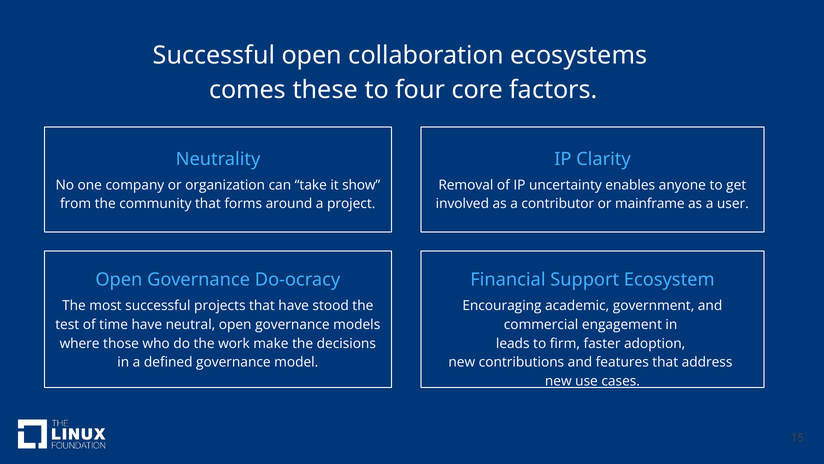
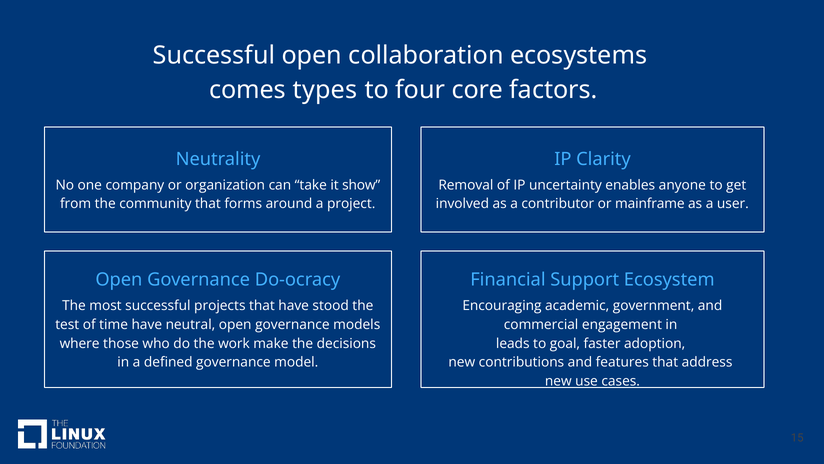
these: these -> types (325, 90)
firm: firm -> goal (565, 343)
